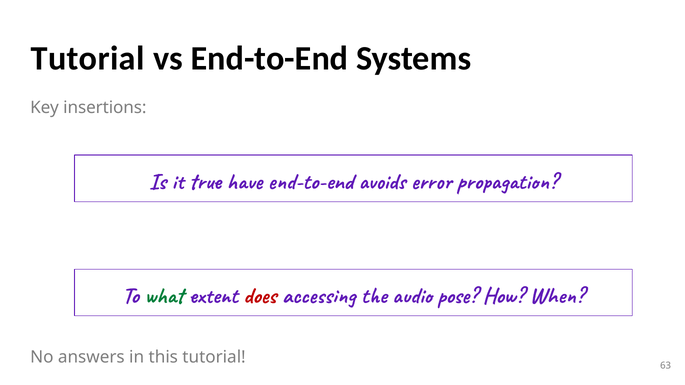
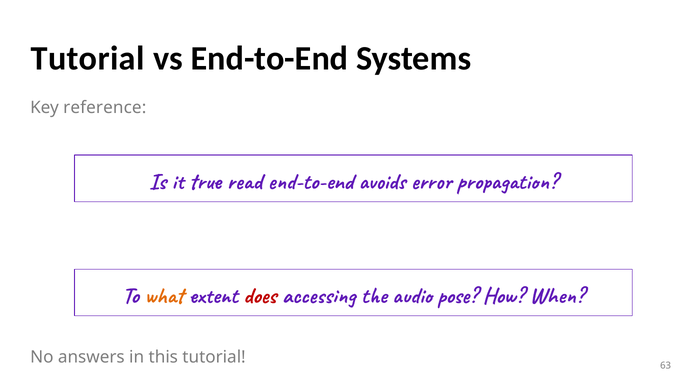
insertions: insertions -> reference (105, 108)
have: have -> read (244, 181)
what colour: green -> orange (164, 296)
